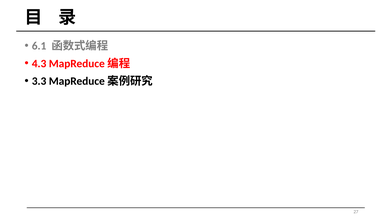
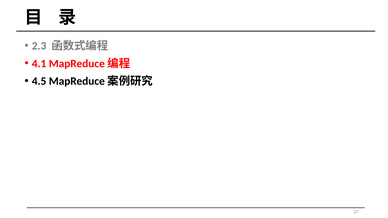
6.1: 6.1 -> 2.3 (39, 46)
4.3: 4.3 -> 4.1 (39, 64)
3.3: 3.3 -> 4.5 (39, 81)
